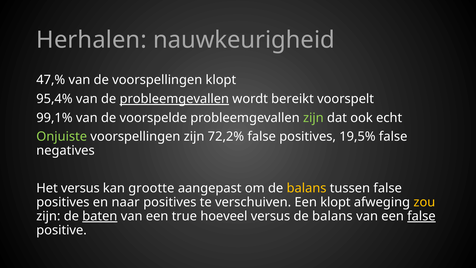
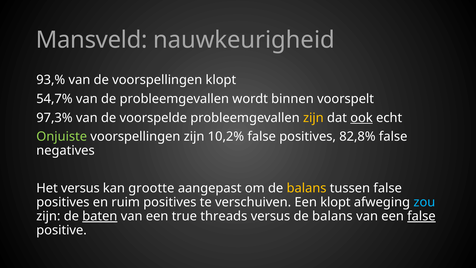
Herhalen: Herhalen -> Mansveld (92, 40)
47,%: 47,% -> 93,% (51, 80)
95,4%: 95,4% -> 54,7% (54, 99)
probleemgevallen underline: present -> none (174, 99)
bereikt: bereikt -> binnen (292, 99)
99,1%: 99,1% -> 97,3% (54, 118)
zijn colour: light green -> yellow (313, 118)
ook underline: none -> present (362, 118)
72,2%: 72,2% -> 10,2% (226, 137)
19,5%: 19,5% -> 82,8% (357, 137)
naar: naar -> ruim (126, 202)
zou colour: yellow -> light blue (424, 202)
hoeveel: hoeveel -> threads (224, 216)
